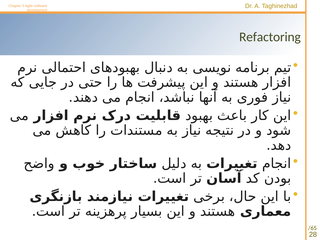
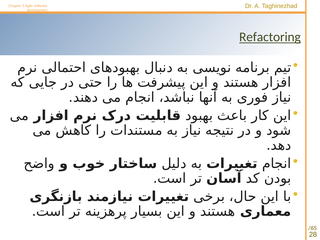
Refactoring underline: none -> present (270, 37)
